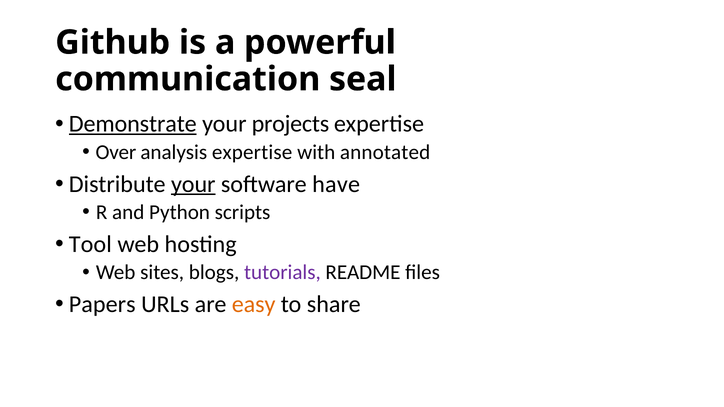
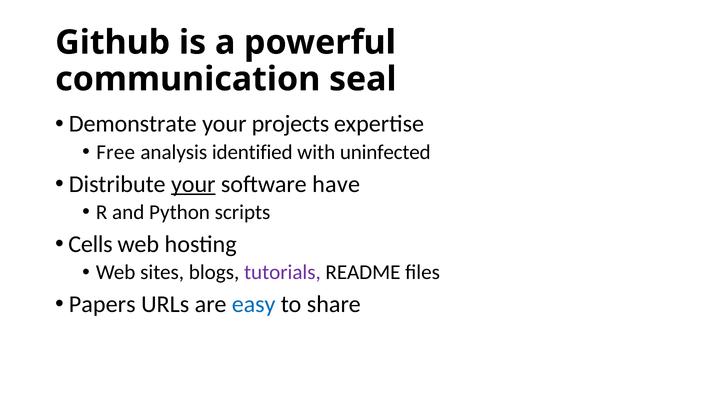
Demonstrate underline: present -> none (133, 124)
Over: Over -> Free (116, 152)
analysis expertise: expertise -> identified (252, 152)
annotated: annotated -> uninfected (385, 152)
Tool: Tool -> Cells (90, 244)
easy colour: orange -> blue (254, 304)
